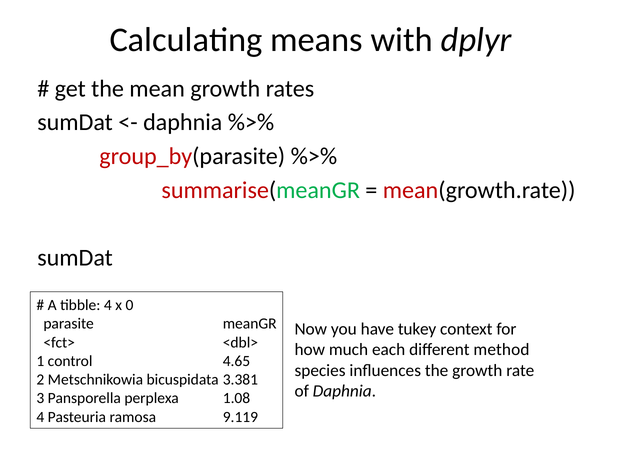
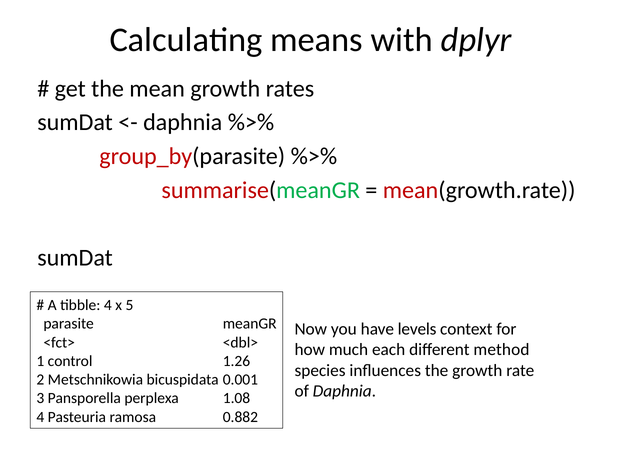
0: 0 -> 5 (129, 305)
tukey: tukey -> levels (417, 329)
4.65: 4.65 -> 1.26 (236, 361)
3.381: 3.381 -> 0.001 (240, 380)
9.119: 9.119 -> 0.882 (240, 417)
